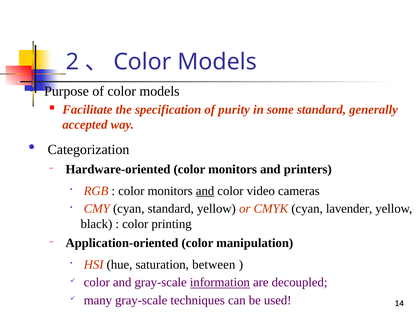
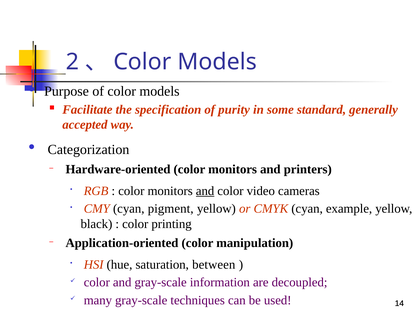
cyan standard: standard -> pigment (171, 209)
lavender: lavender -> example (349, 209)
information underline: present -> none (220, 283)
